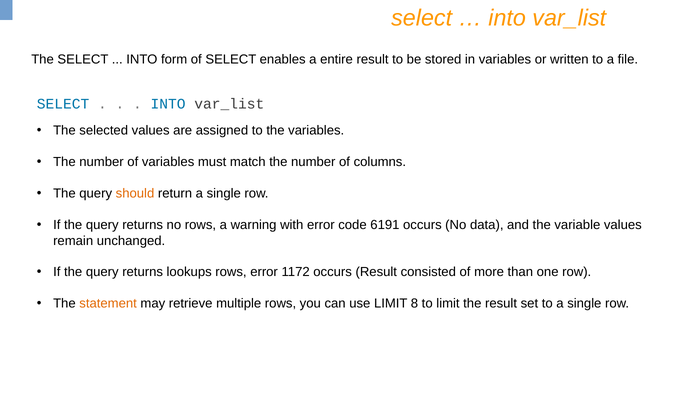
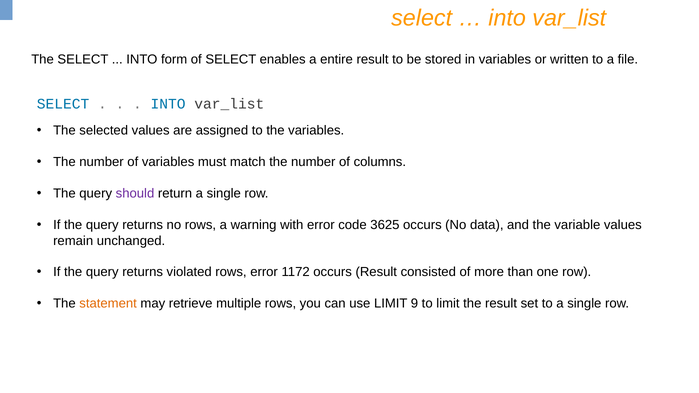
should colour: orange -> purple (135, 194)
6191: 6191 -> 3625 (385, 225)
lookups: lookups -> violated (189, 272)
8: 8 -> 9 (414, 304)
